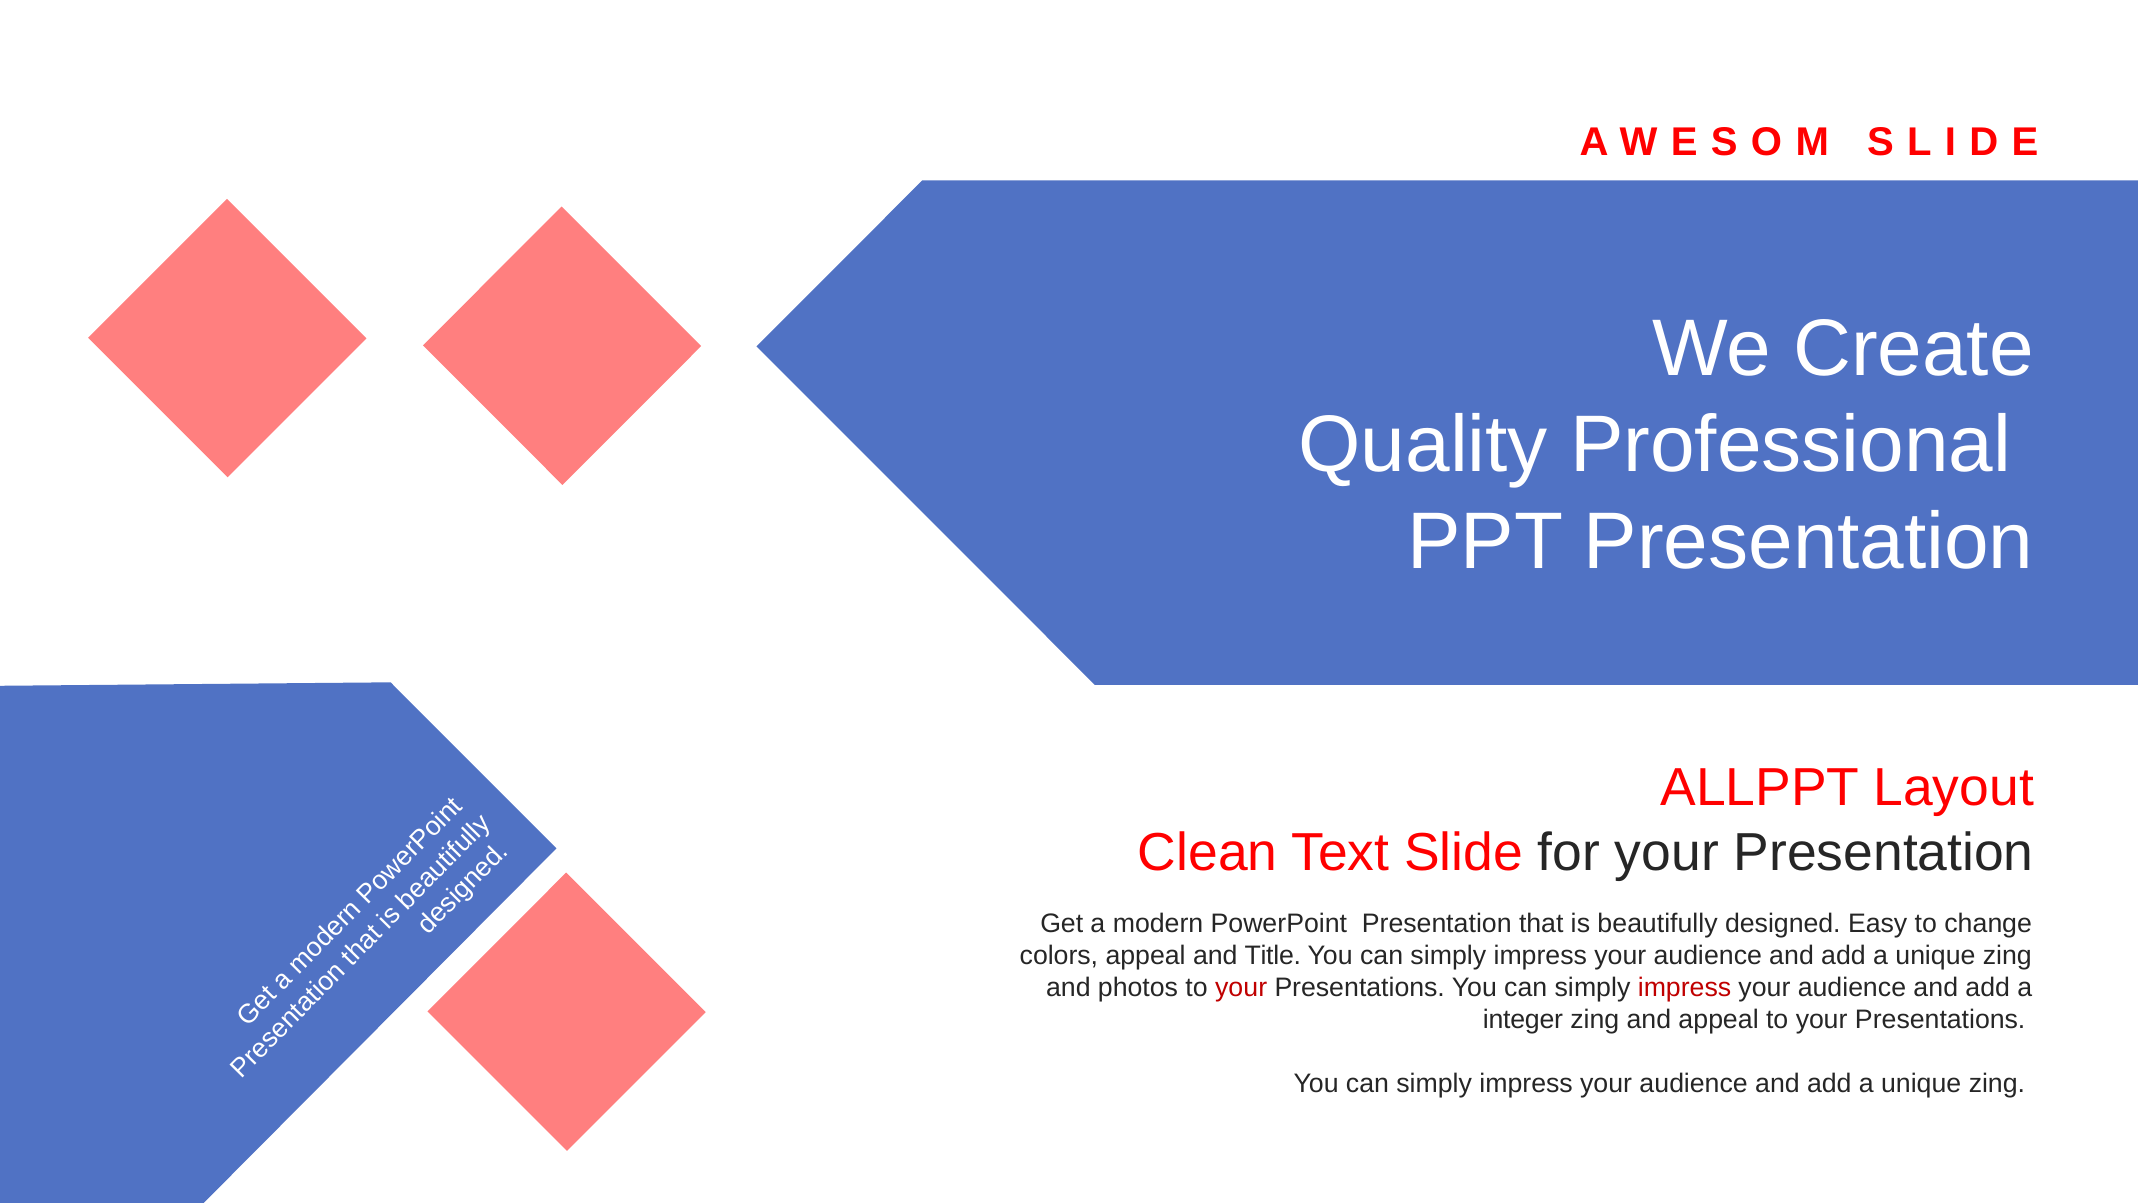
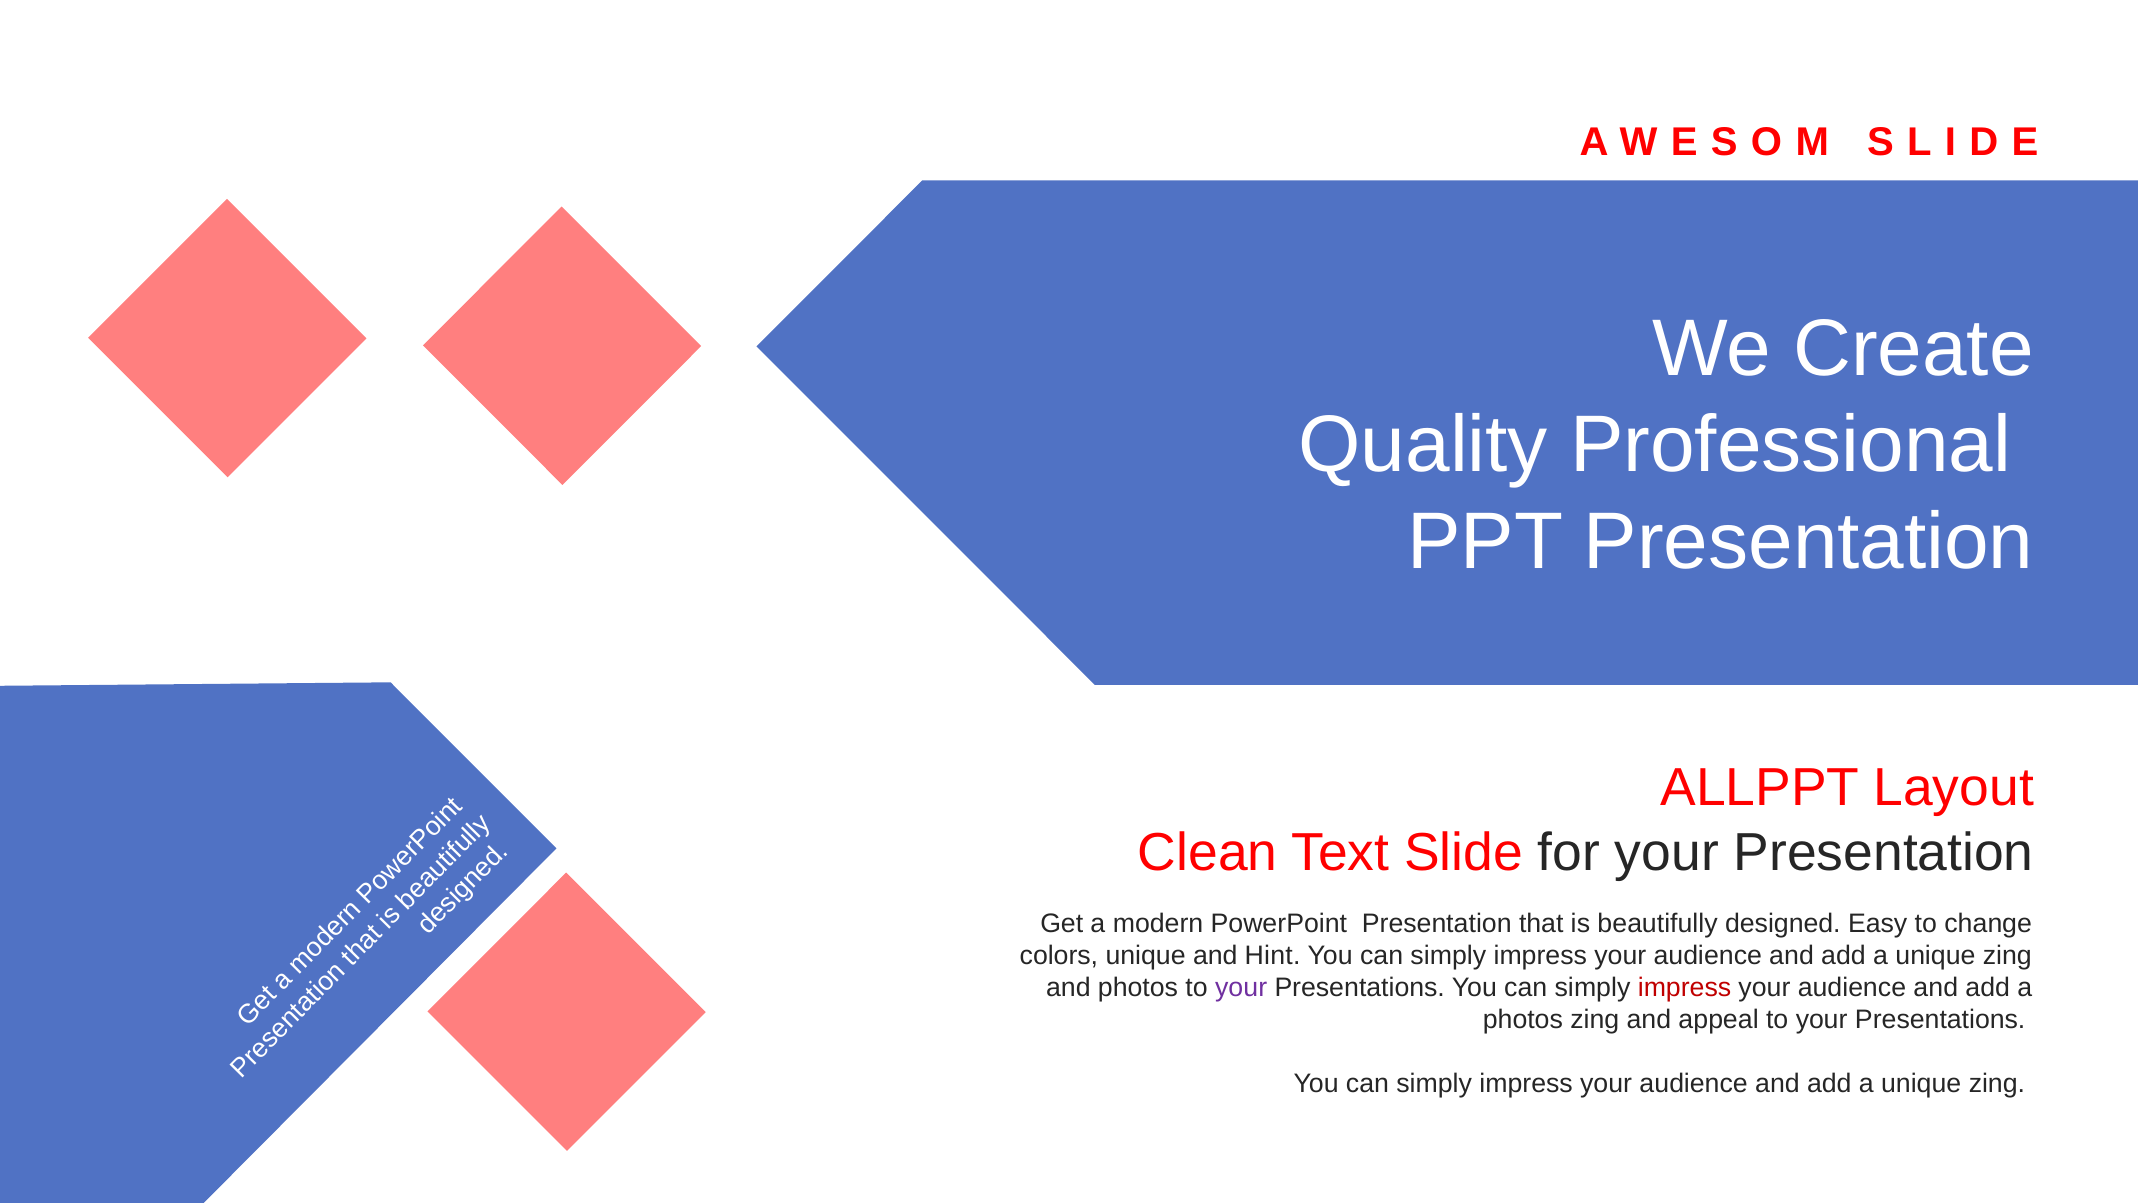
colors appeal: appeal -> unique (1146, 955)
Title: Title -> Hint (1273, 955)
your colour: red -> purple (1241, 988)
integer: integer -> photos (1523, 1020)
